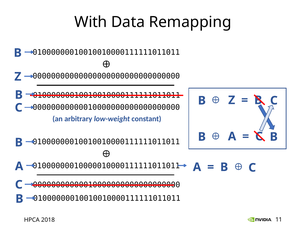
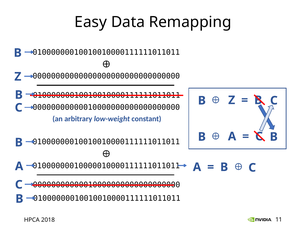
With: With -> Easy (91, 22)
